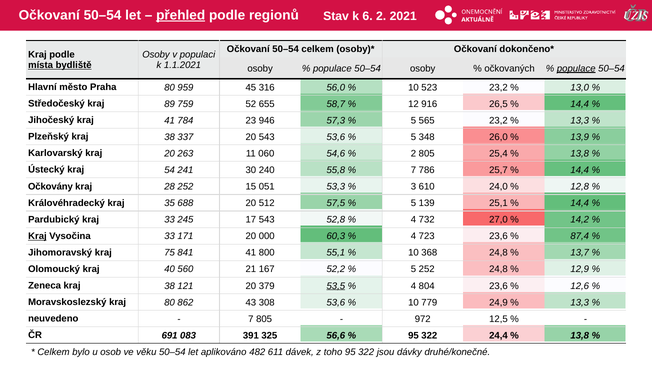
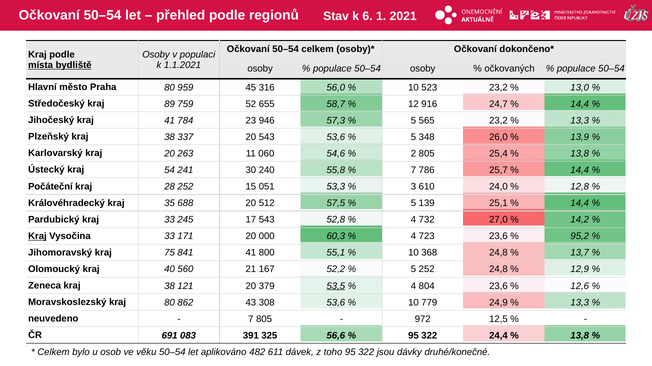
přehled underline: present -> none (181, 15)
6 2: 2 -> 1 (381, 16)
populace underline: present -> none (576, 69)
26,5: 26,5 -> 24,7 (498, 104)
Očkovány: Očkovány -> Počáteční (50, 187)
87,4: 87,4 -> 95,2 (580, 237)
